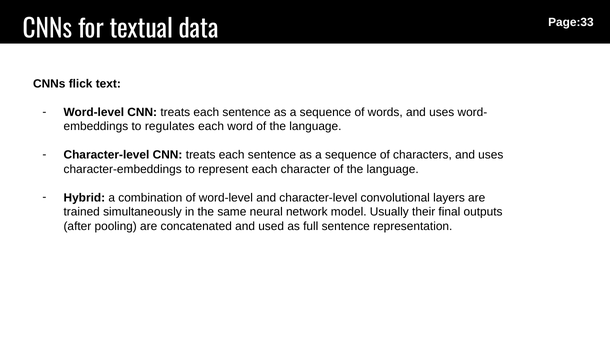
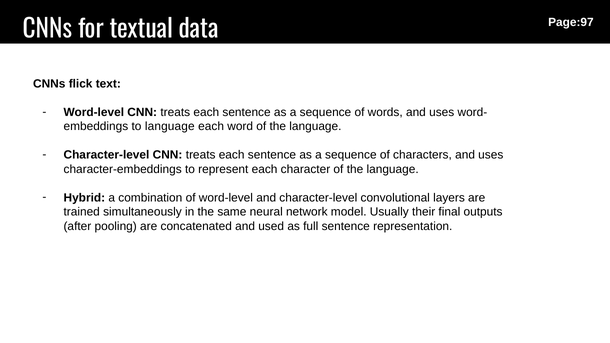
Page:33: Page:33 -> Page:97 (571, 22)
to regulates: regulates -> language (170, 127)
